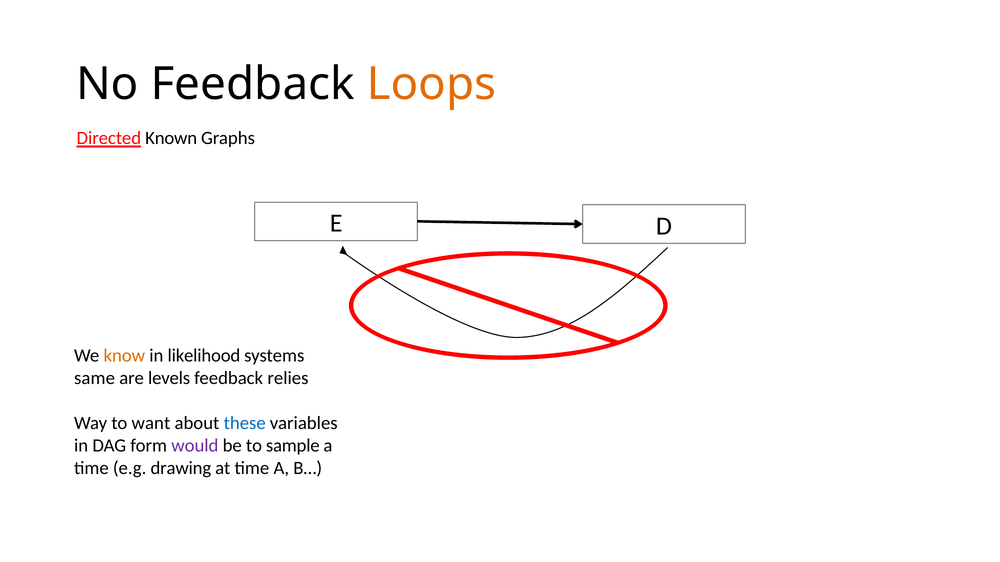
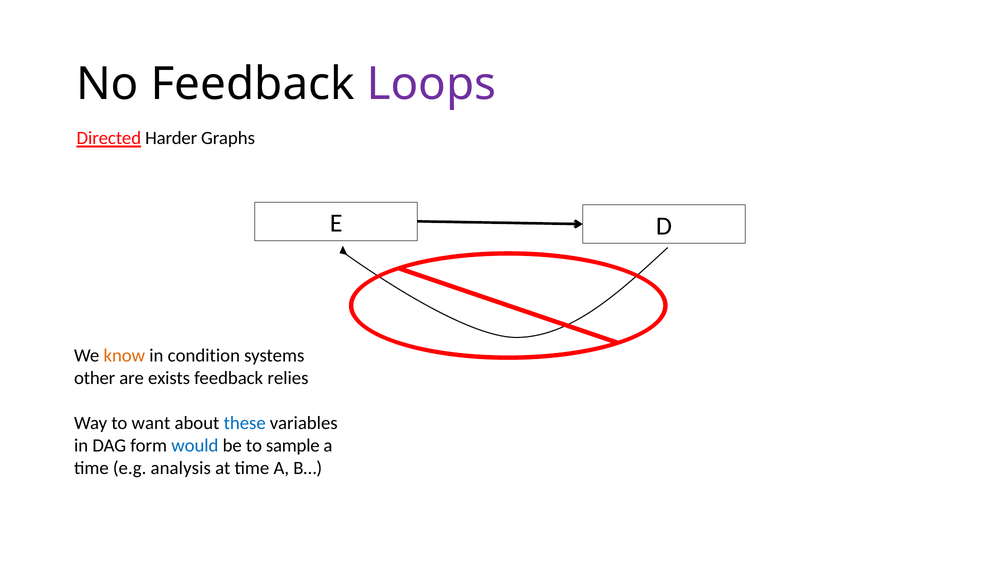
Loops colour: orange -> purple (431, 84)
Known: Known -> Harder (171, 138)
likelihood: likelihood -> condition (204, 356)
same: same -> other (95, 378)
levels: levels -> exists (169, 378)
would colour: purple -> blue (195, 446)
drawing: drawing -> analysis (181, 468)
